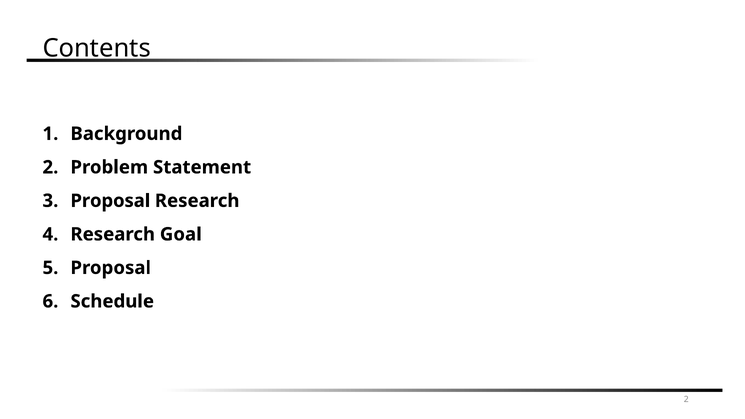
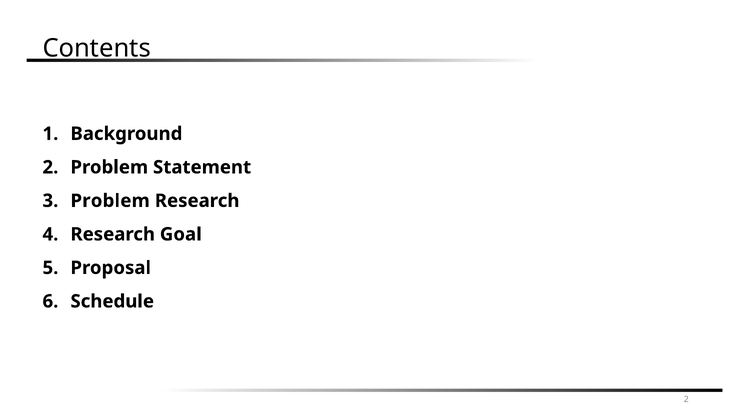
Proposal: Proposal -> Problem (110, 201)
